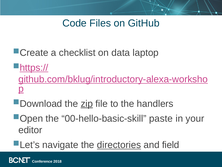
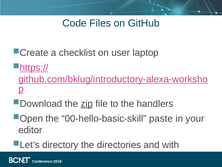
data: data -> user (121, 53)
navigate: navigate -> directory (60, 145)
directories underline: present -> none (119, 145)
field: field -> with (171, 145)
